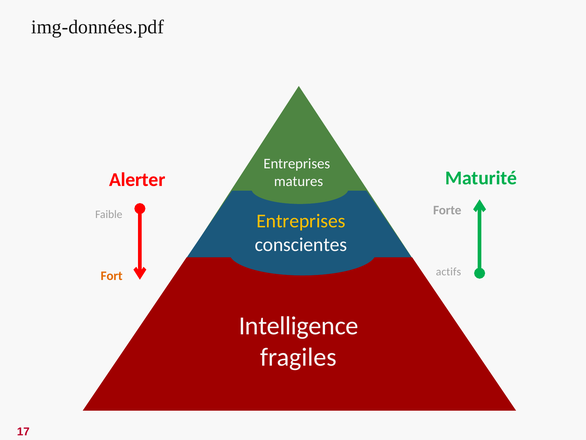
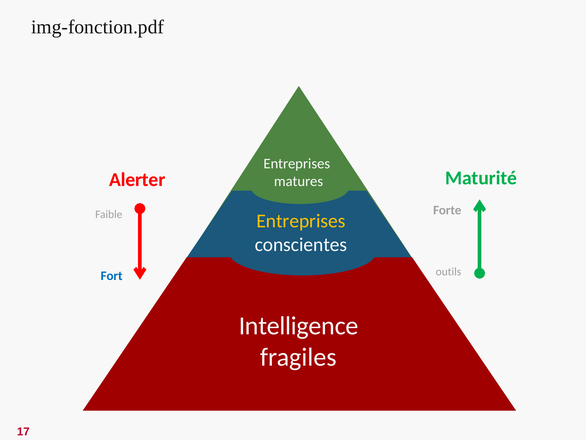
img-données.pdf: img-données.pdf -> img-fonction.pdf (98, 27)
actifs: actifs -> outils (449, 271)
Fort colour: orange -> blue (112, 276)
